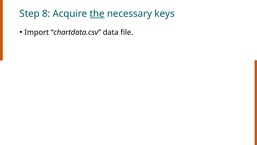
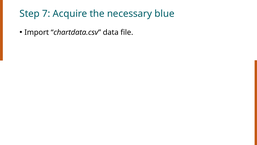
8: 8 -> 7 (46, 14)
the underline: present -> none (97, 14)
keys: keys -> blue (165, 14)
